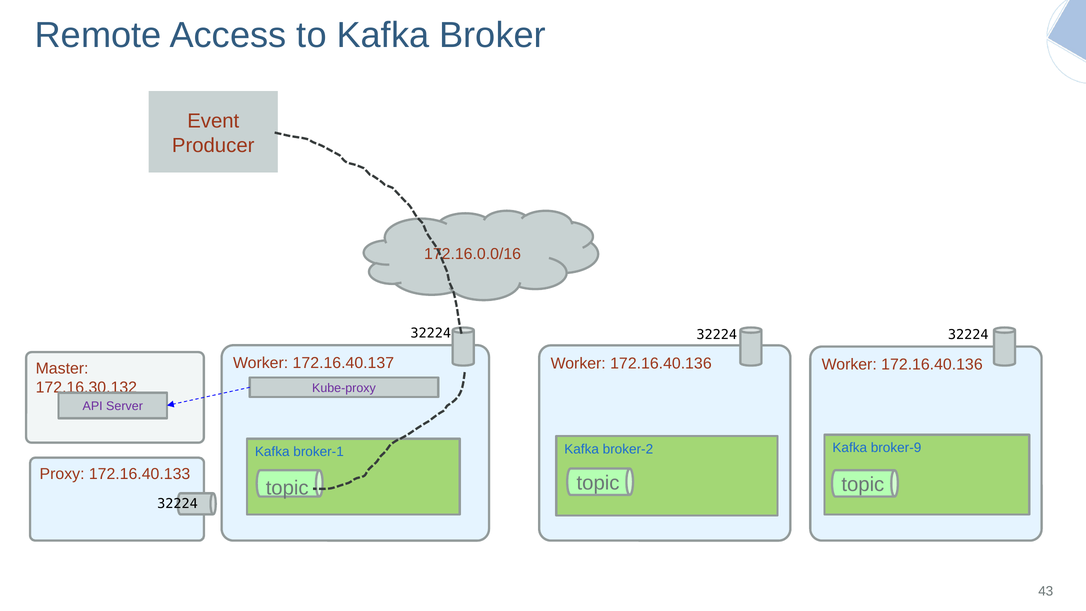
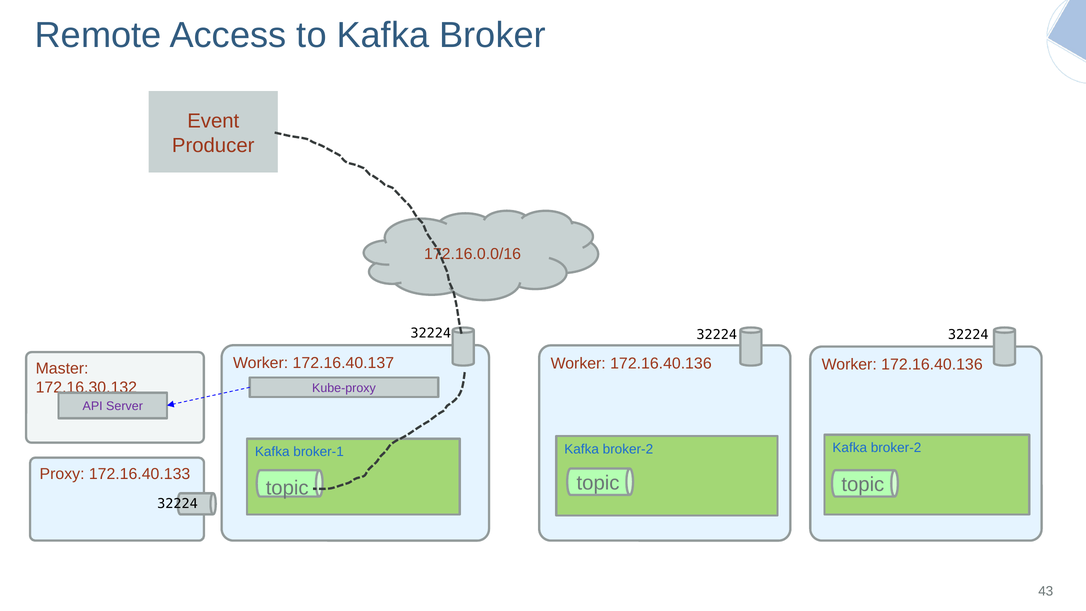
broker-2 Kafka broker-9: broker-9 -> broker-2 (896, 448)
